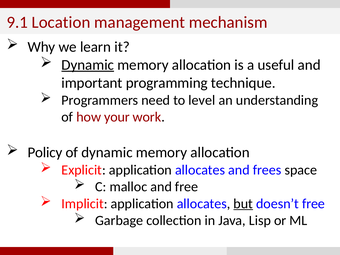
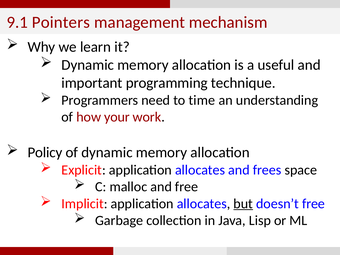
Location: Location -> Pointers (61, 22)
Dynamic underline: present -> none (88, 65)
level: level -> time (202, 100)
